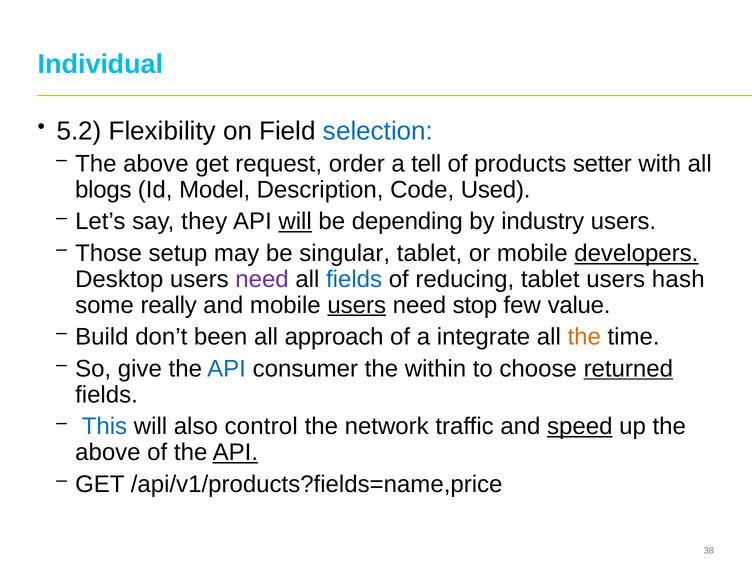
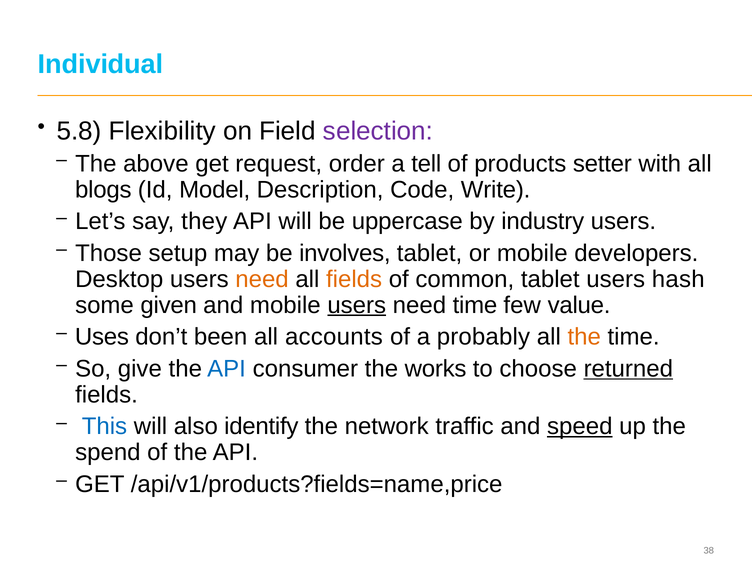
5.2: 5.2 -> 5.8 (79, 131)
selection colour: blue -> purple (378, 131)
Used: Used -> Write (496, 190)
will underline: present -> none (295, 221)
depending: depending -> uppercase (407, 221)
singular: singular -> involves (345, 253)
developers underline: present -> none (636, 253)
need colour: purple -> orange (262, 279)
fields colour: blue -> orange (354, 279)
reducing: reducing -> common (465, 279)
really: really -> given (169, 305)
need stop: stop -> time (475, 305)
Build: Build -> Uses (102, 337)
approach: approach -> accounts (334, 337)
integrate: integrate -> probably (483, 337)
within: within -> works (436, 369)
control: control -> identify (261, 426)
above: above -> spend (108, 452)
API underline: present -> none (235, 452)
